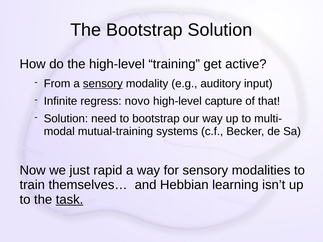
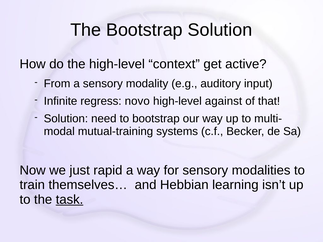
training: training -> context (174, 64)
sensory underline: present -> none (103, 84)
capture: capture -> against (224, 101)
